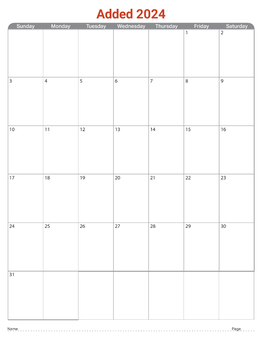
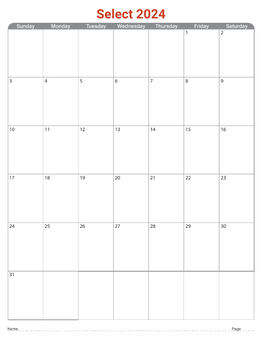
Added: Added -> Select (115, 14)
